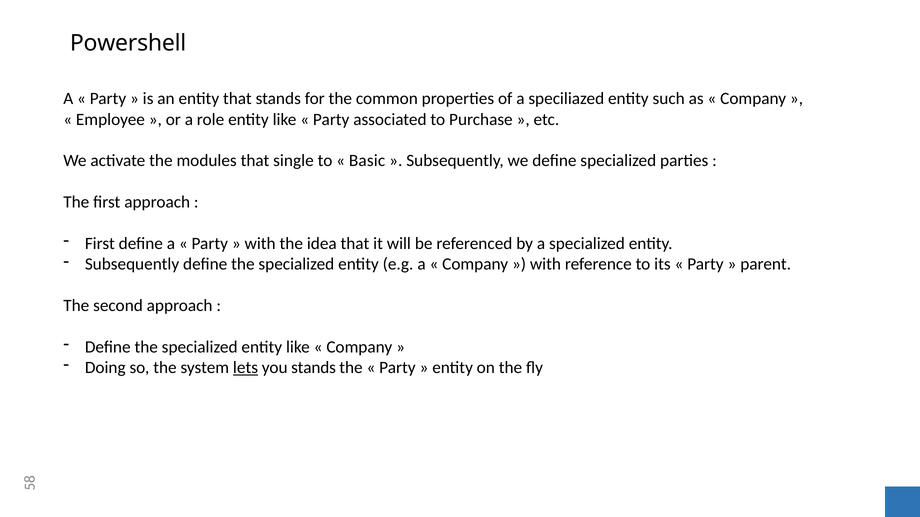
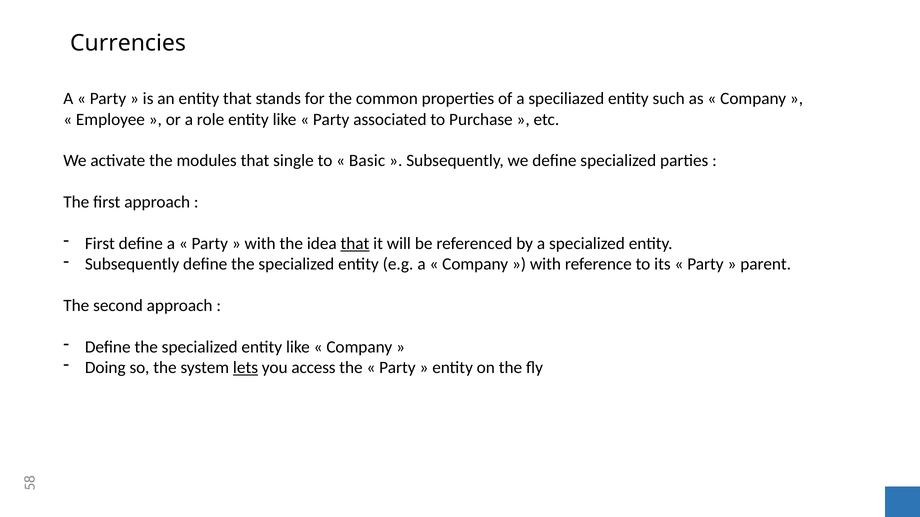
Powershell: Powershell -> Currencies (128, 43)
that underline: none -> present (355, 244)
you stands: stands -> access (314, 368)
